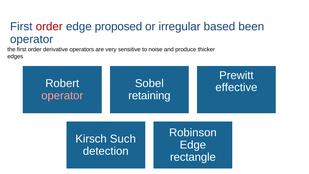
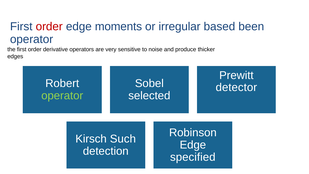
proposed: proposed -> moments (118, 27)
effective: effective -> detector (236, 87)
operator colour: pink -> light green (62, 95)
retaining: retaining -> selected (149, 95)
rectangle: rectangle -> specified (193, 157)
